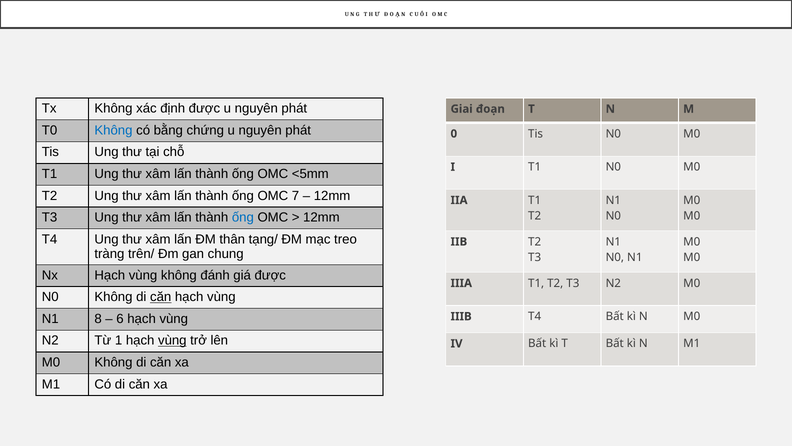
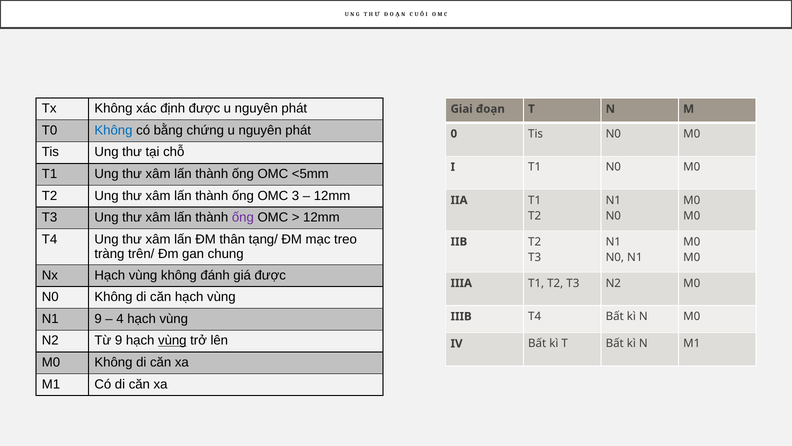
7: 7 -> 3 (295, 196)
ống colour: blue -> purple (243, 217)
căn underline: present -> none (161, 297)
N1 8: 8 -> 9 (98, 318)
6: 6 -> 4 (120, 318)
Từ 1: 1 -> 9 (119, 340)
